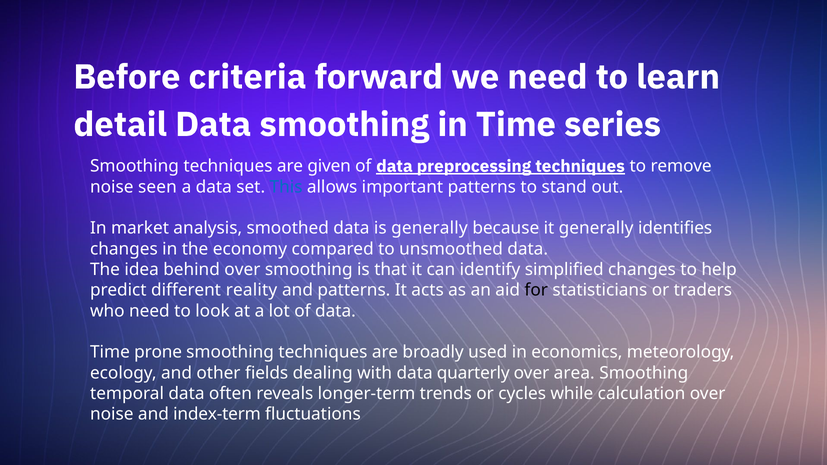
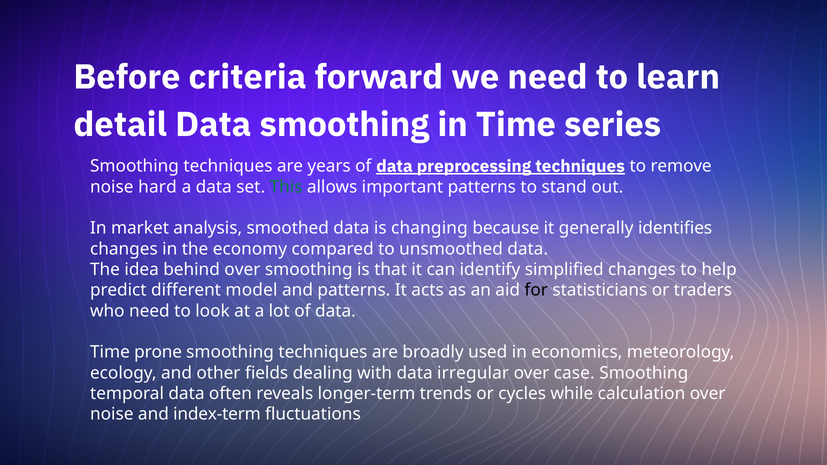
given: given -> years (329, 166)
seen: seen -> hard (157, 187)
This colour: blue -> green (286, 187)
is generally: generally -> changing (429, 228)
reality: reality -> model (251, 290)
quarterly: quarterly -> irregular (473, 373)
area: area -> case (574, 373)
